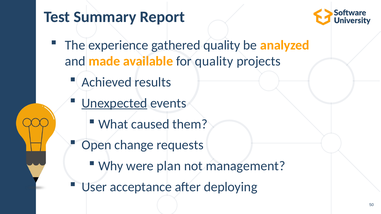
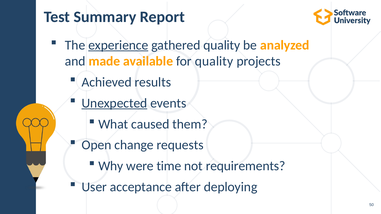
experience underline: none -> present (118, 45)
plan: plan -> time (169, 166)
management: management -> requirements (246, 166)
